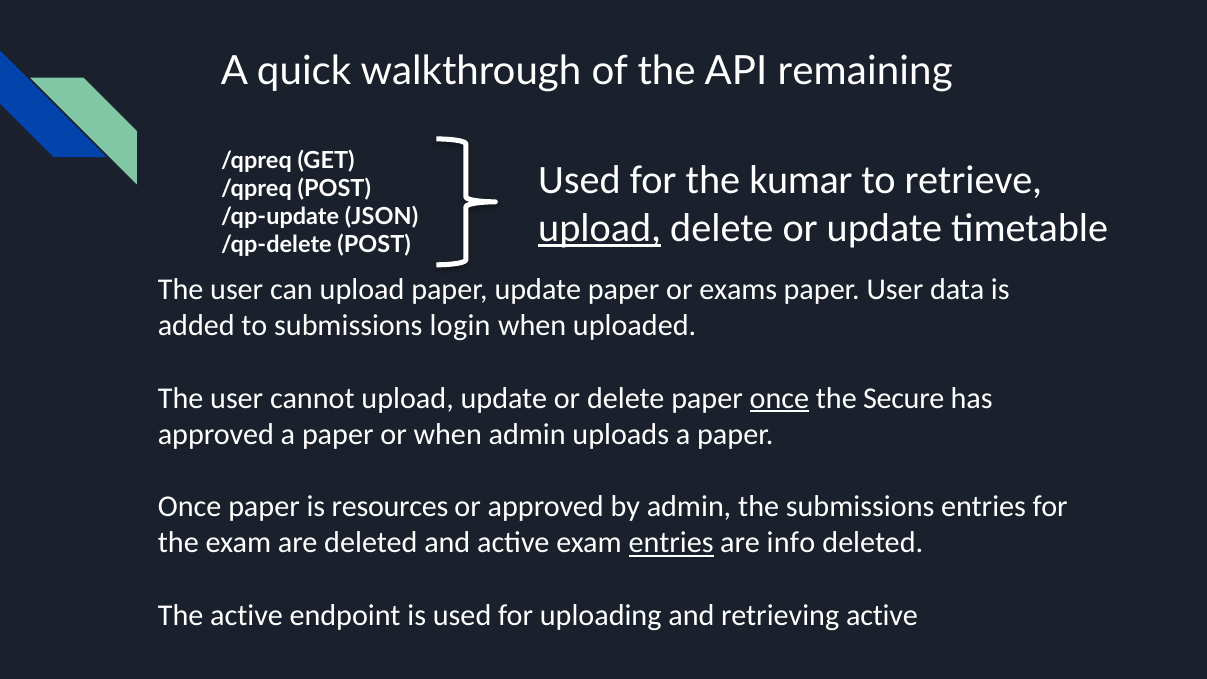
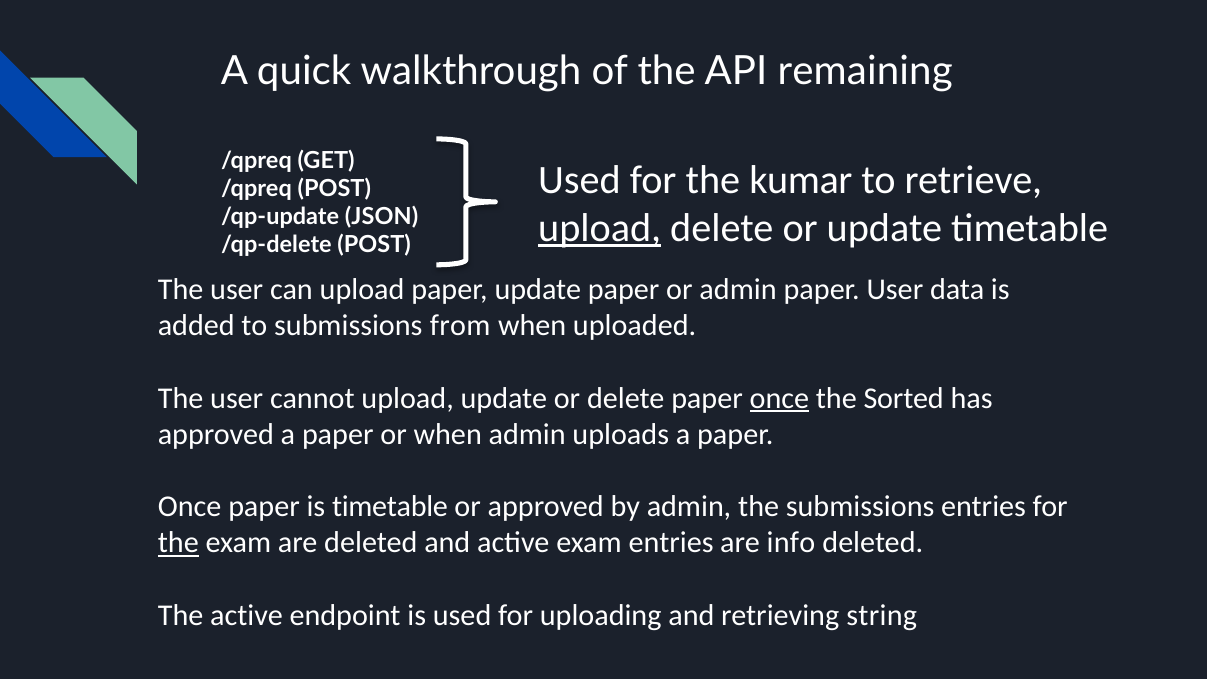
or exams: exams -> admin (738, 290)
login: login -> from (460, 326)
Secure: Secure -> Sorted (904, 398)
is resources: resources -> timetable (390, 507)
the underline: none -> present (178, 543)
entries underline: present -> none (671, 543)
retrieving active: active -> string (882, 615)
